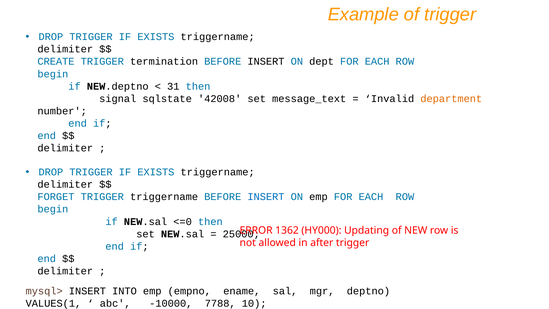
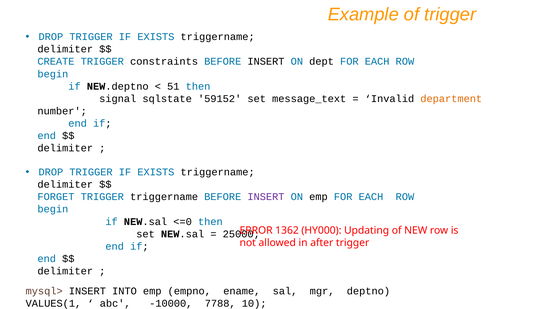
termination: termination -> constraints (164, 62)
31: 31 -> 51 (173, 86)
42008: 42008 -> 59152 (220, 99)
INSERT colour: blue -> purple (266, 197)
